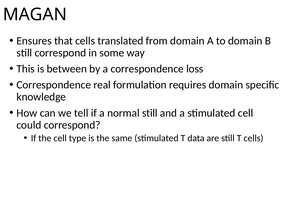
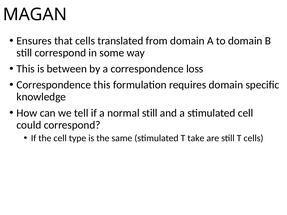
Correspondence real: real -> this (102, 85)
data: data -> take (196, 138)
